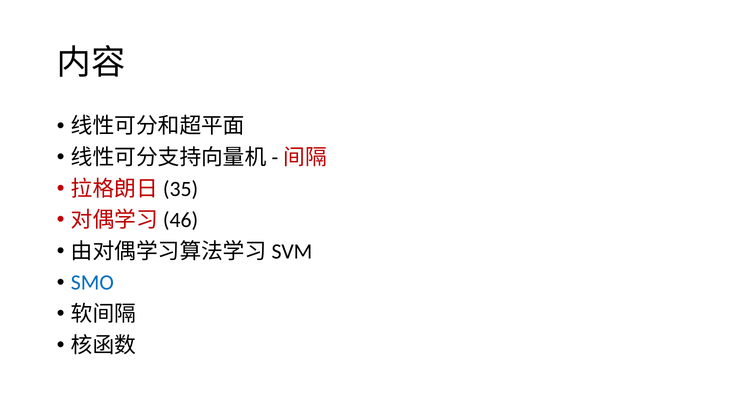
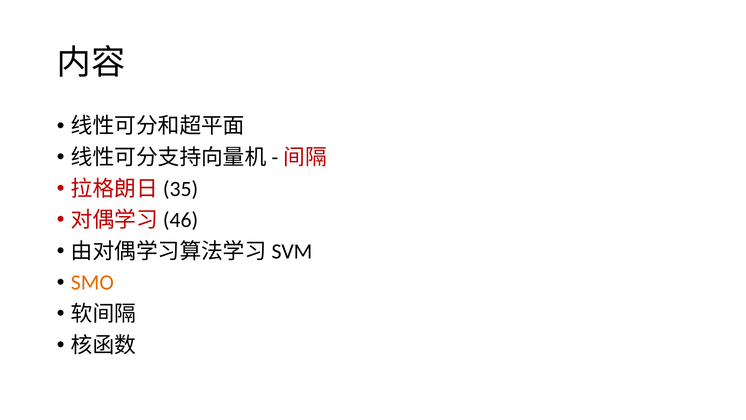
SMO colour: blue -> orange (92, 283)
